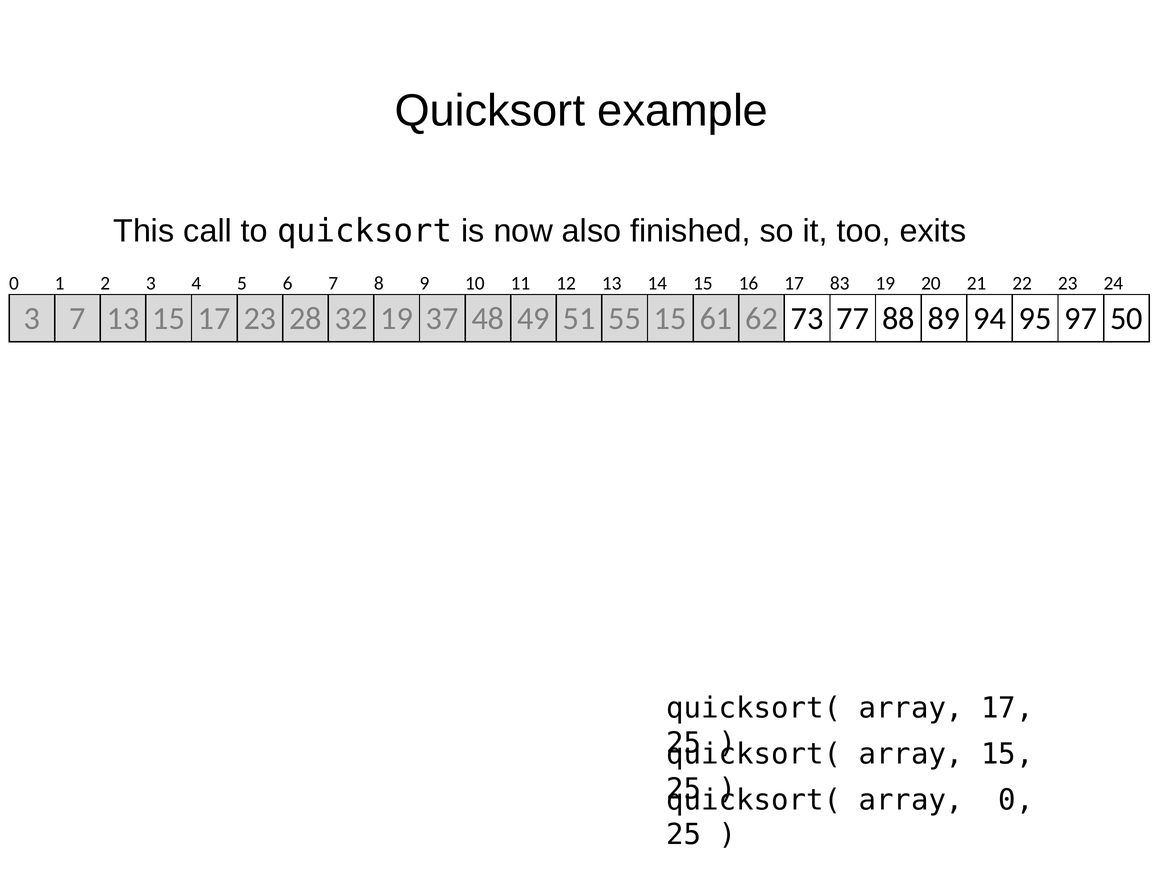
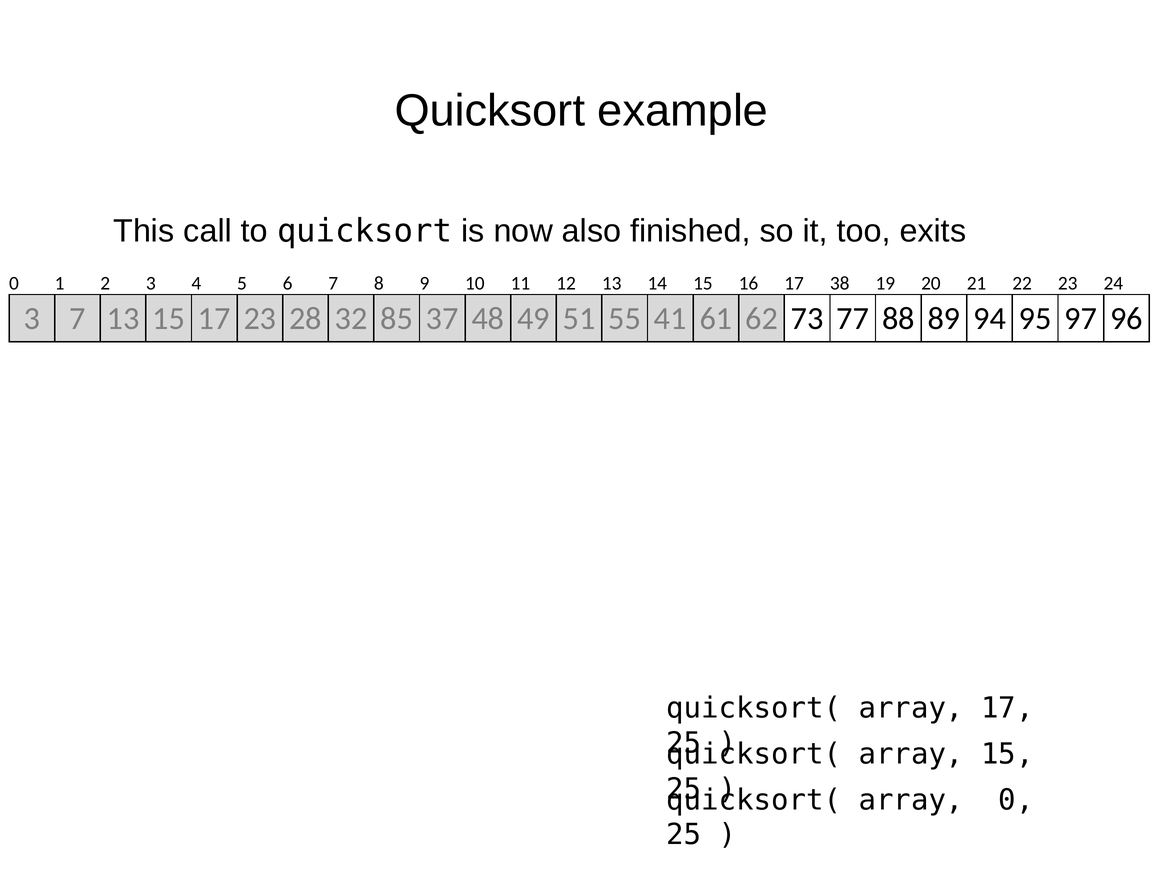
83: 83 -> 38 (840, 283)
32 19: 19 -> 85 (397, 319)
55 15: 15 -> 41 (670, 319)
50: 50 -> 96 (1126, 319)
